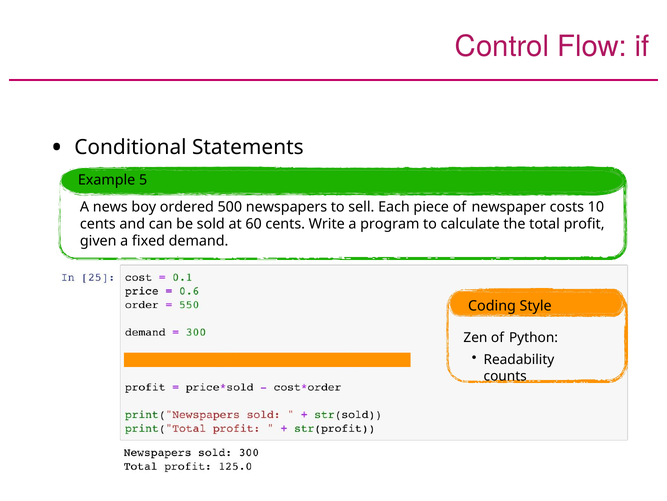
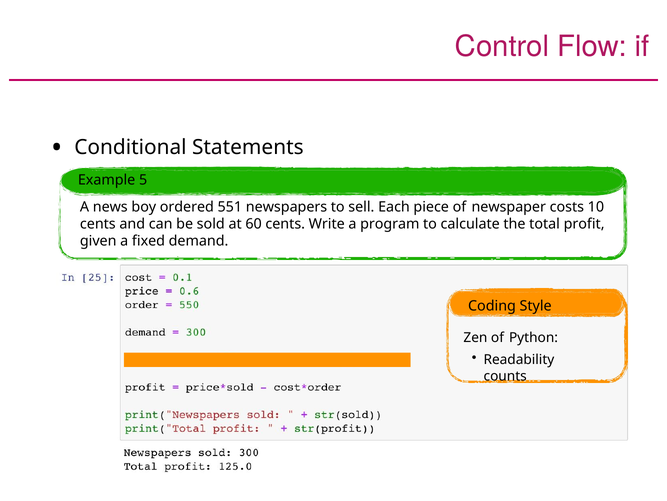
500: 500 -> 551 (230, 207)
